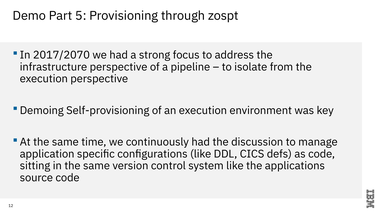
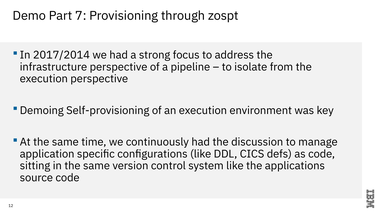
5: 5 -> 7 (81, 16)
2017/2070: 2017/2070 -> 2017/2014 (61, 55)
